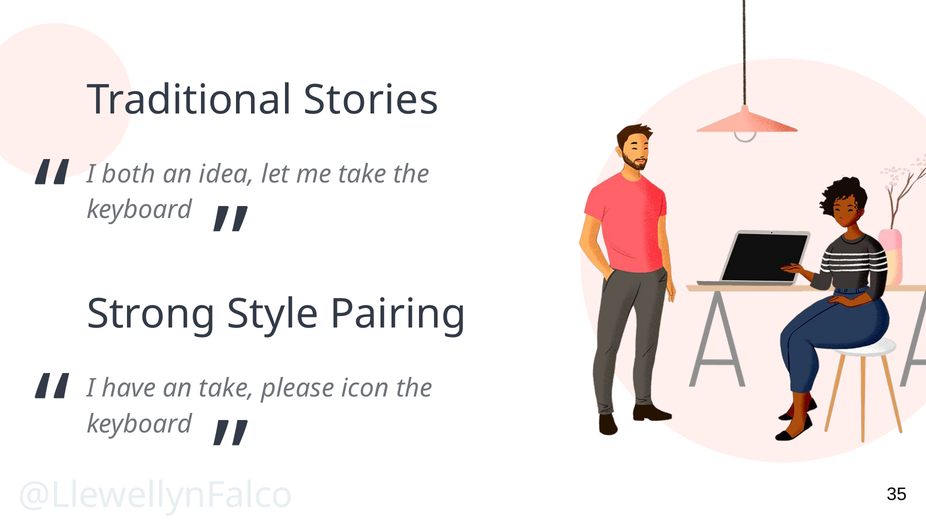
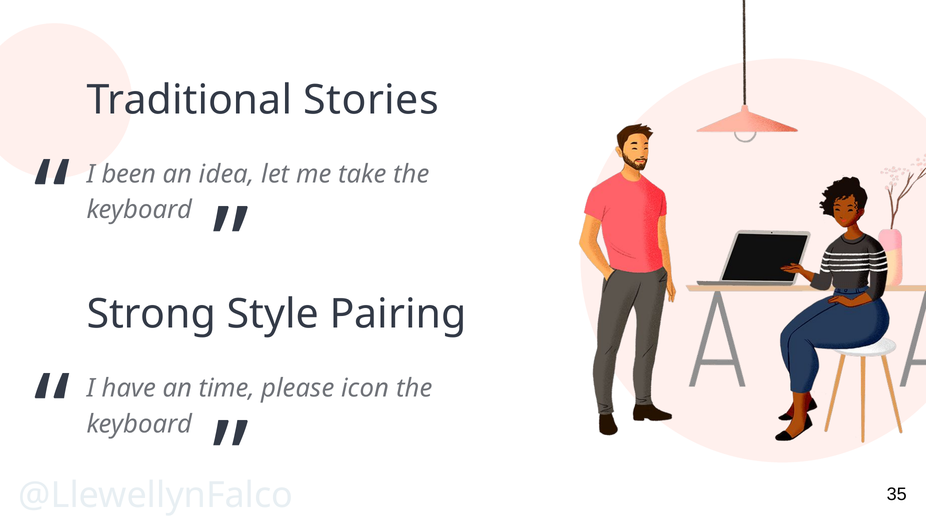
both: both -> been (129, 174)
an take: take -> time (227, 388)
